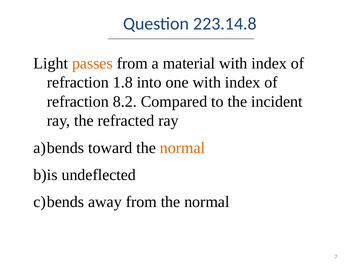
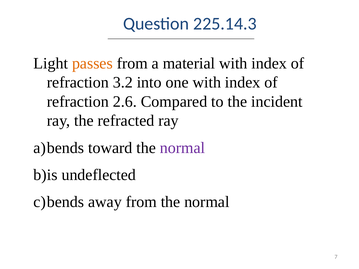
223.14.8: 223.14.8 -> 225.14.3 (225, 24)
1.8: 1.8 -> 3.2 (123, 82)
8.2: 8.2 -> 2.6 (125, 102)
normal colour: orange -> purple (182, 148)
